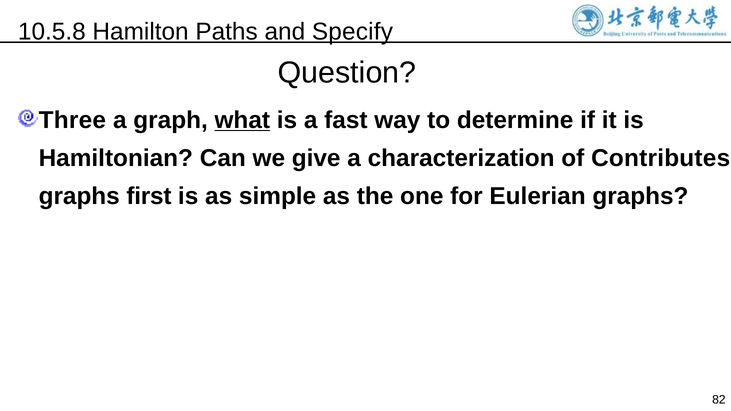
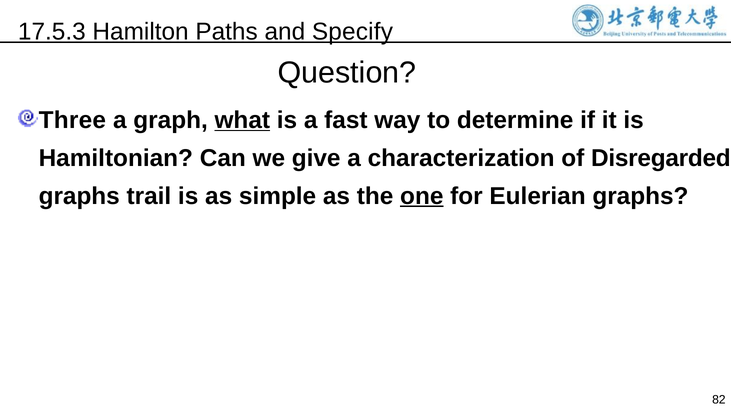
10.5.8: 10.5.8 -> 17.5.3 (52, 32)
Contributes: Contributes -> Disregarded (661, 158)
first: first -> trail (149, 196)
one underline: none -> present (422, 196)
